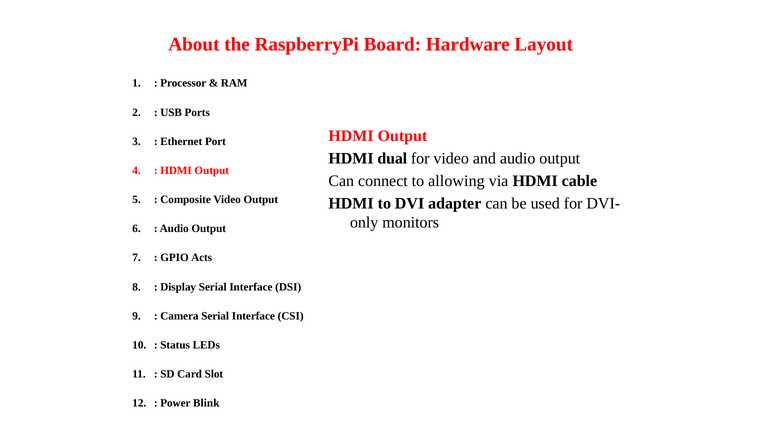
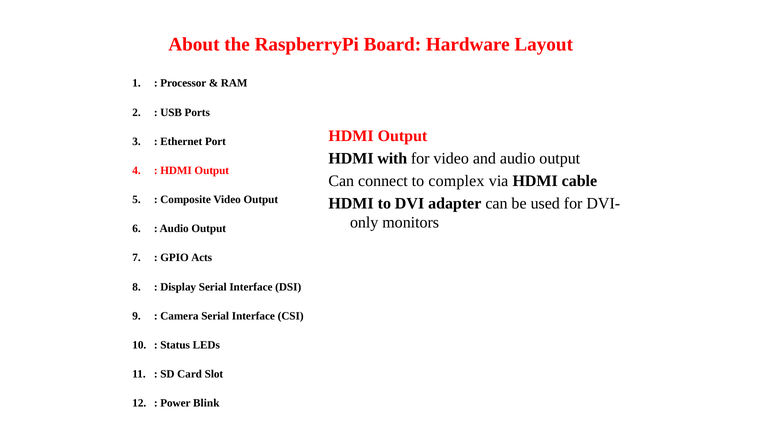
dual: dual -> with (392, 158)
allowing: allowing -> complex (456, 181)
